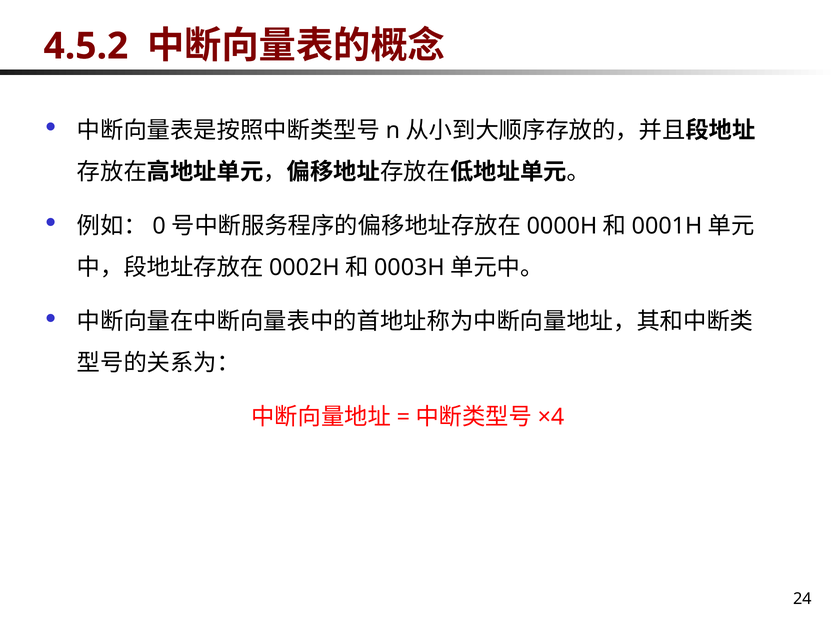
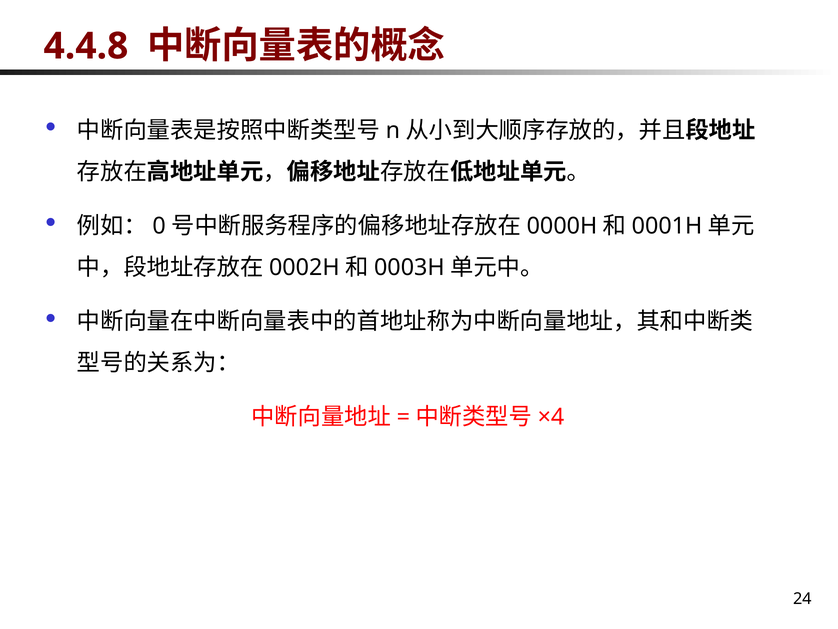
4.5.2: 4.5.2 -> 4.4.8 (86, 46)
